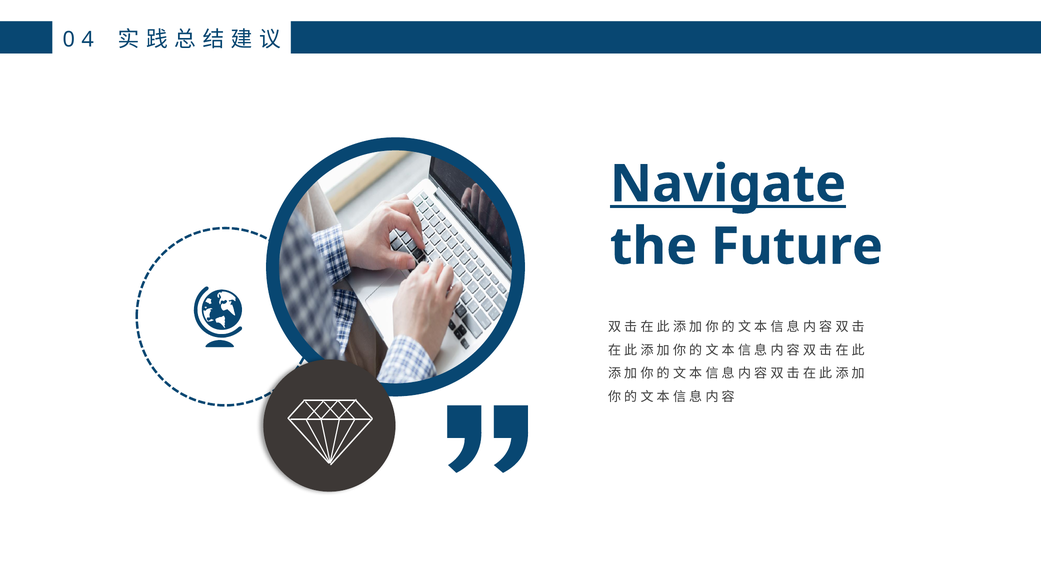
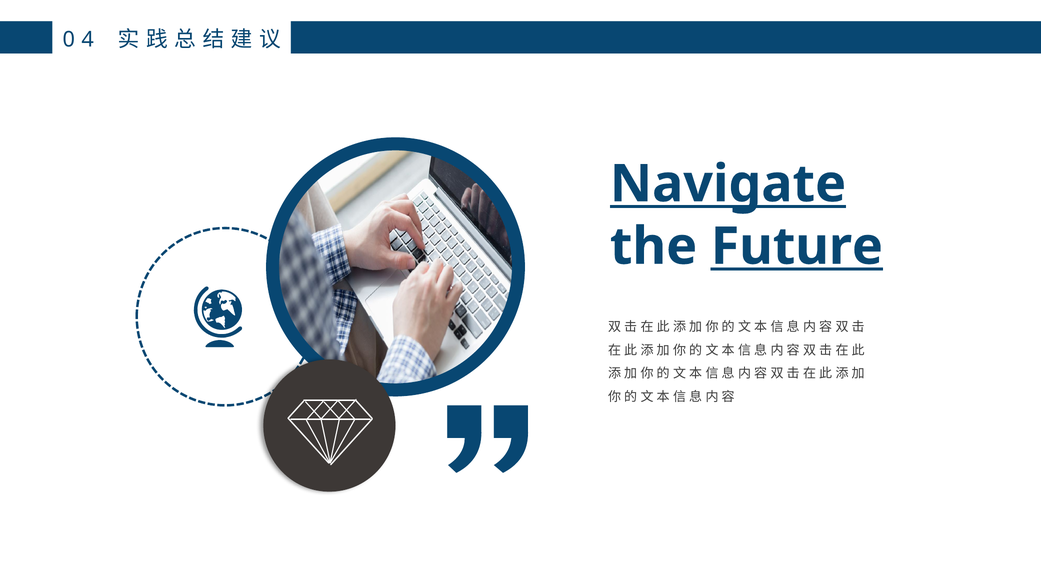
Future underline: none -> present (797, 246)
